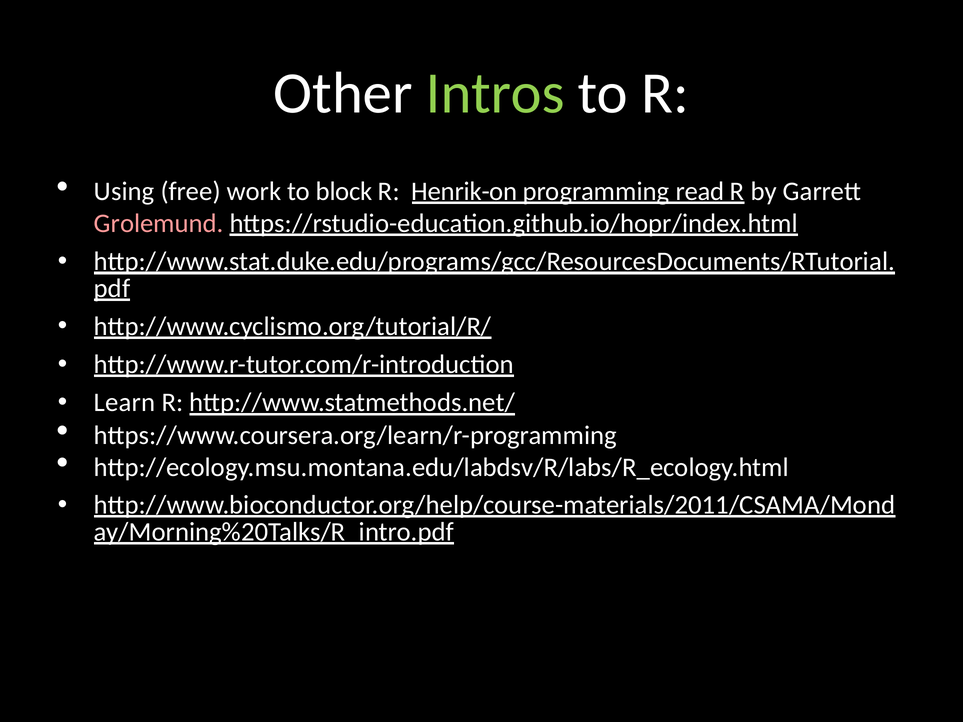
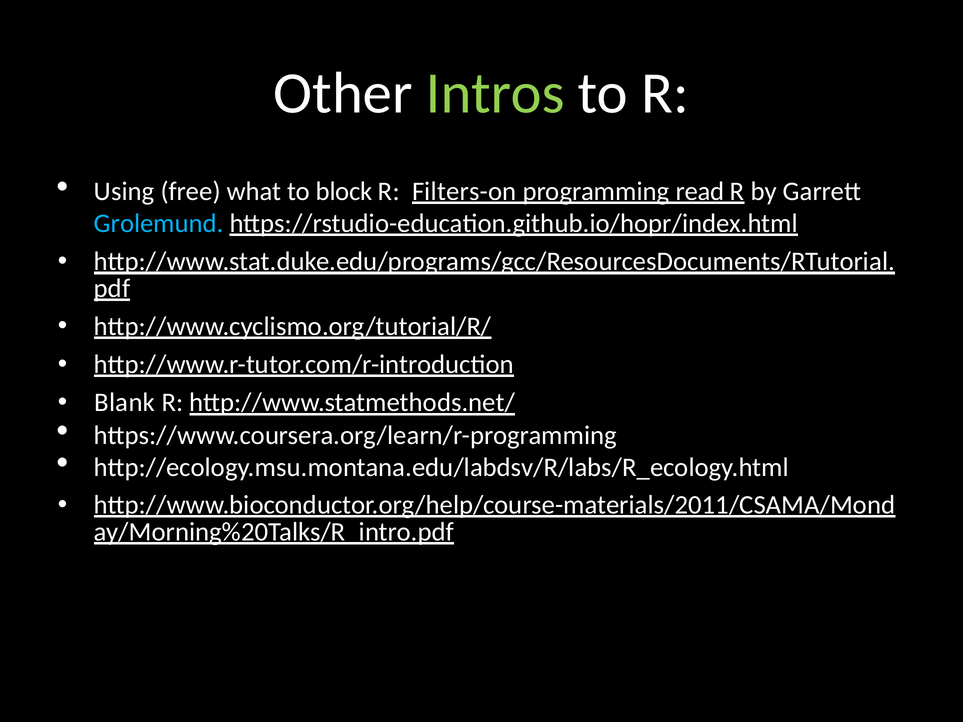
work: work -> what (254, 191)
Henrik-on: Henrik-on -> Filters-on (464, 191)
Grolemund colour: pink -> light blue (159, 223)
Learn: Learn -> Blank (125, 403)
